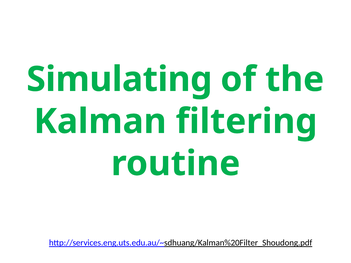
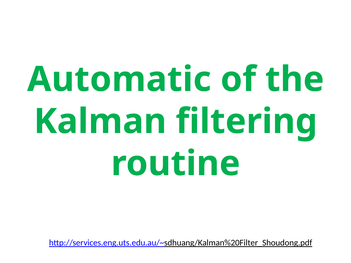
Simulating: Simulating -> Automatic (119, 79)
